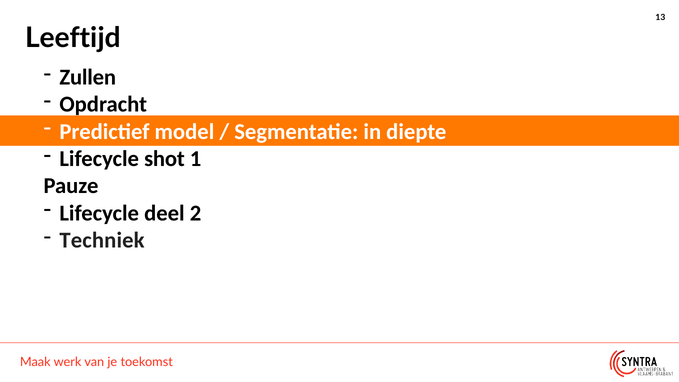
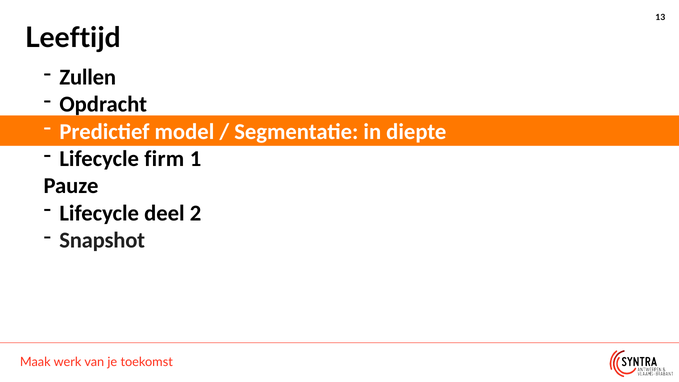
shot: shot -> firm (164, 159)
Techniek: Techniek -> Snapshot (102, 240)
